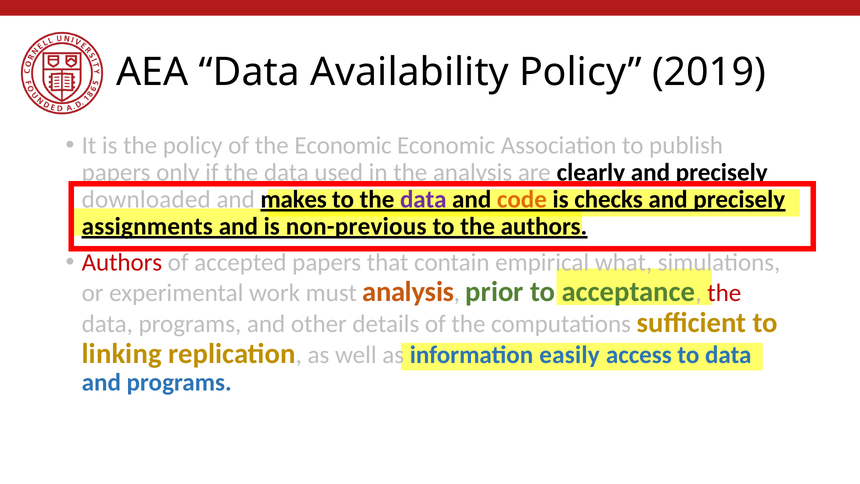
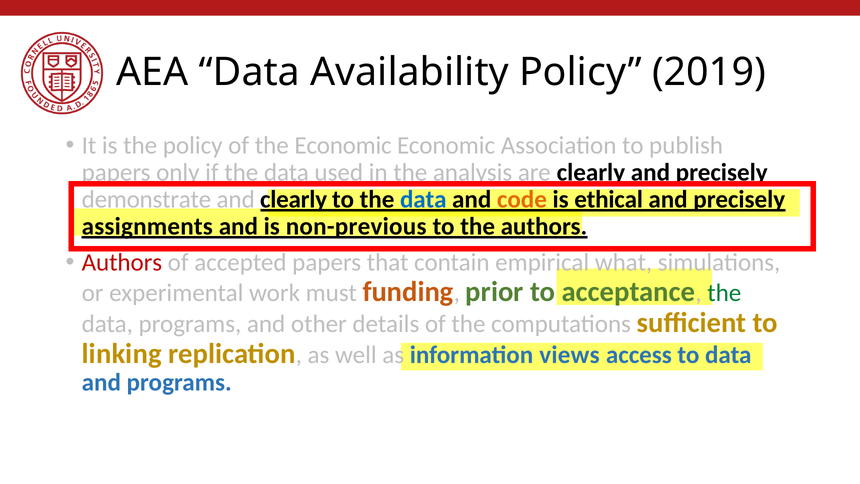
downloaded: downloaded -> demonstrate (146, 199)
and makes: makes -> clearly (294, 199)
data colour: purple -> blue (423, 199)
checks: checks -> ethical (609, 199)
must analysis: analysis -> funding (408, 292)
the colour: red -> green (724, 293)
easily: easily -> views (569, 355)
